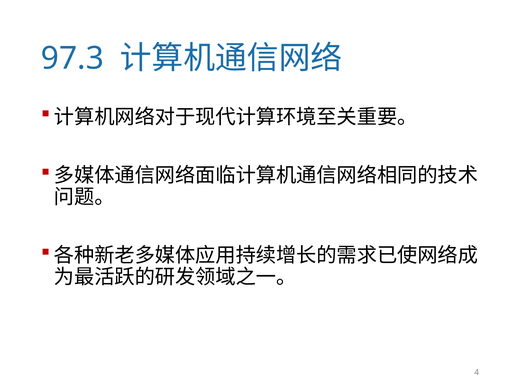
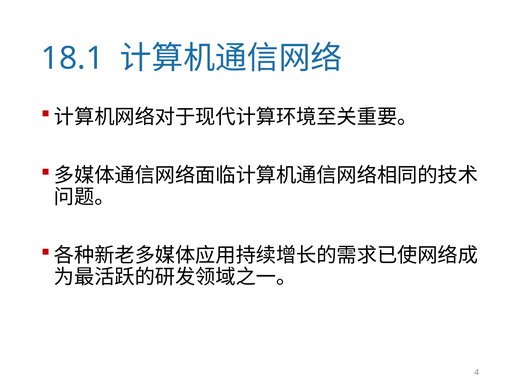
97.3: 97.3 -> 18.1 (72, 58)
